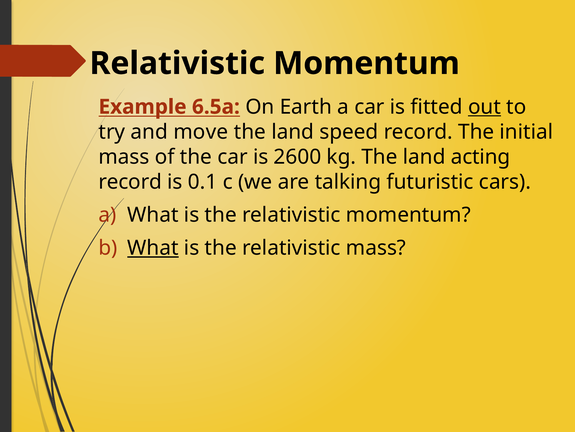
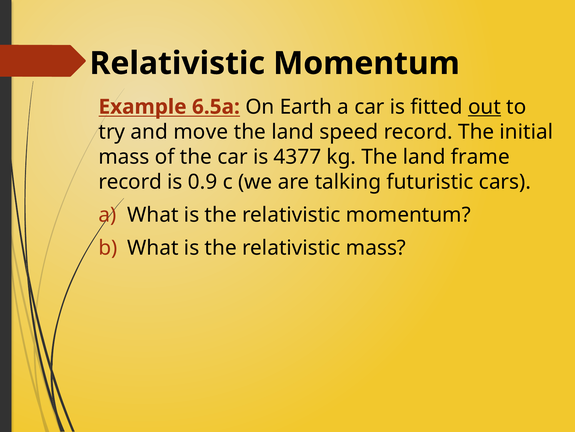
2600: 2600 -> 4377 (297, 157)
acting: acting -> frame (480, 157)
0.1: 0.1 -> 0.9 (203, 182)
What underline: present -> none (153, 248)
